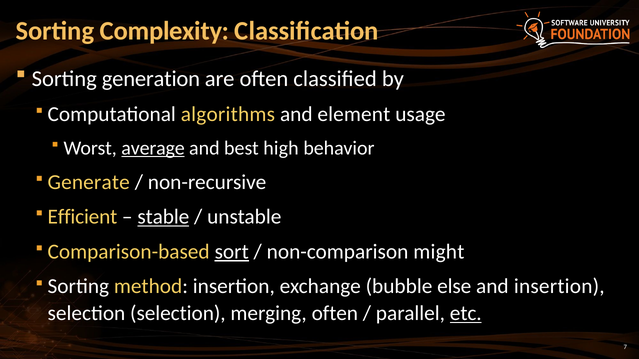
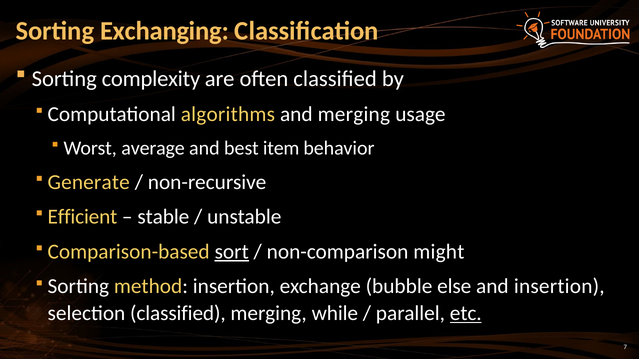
Complexity: Complexity -> Exchanging (164, 31)
generation: generation -> complexity (151, 79)
and element: element -> merging (354, 114)
average underline: present -> none (153, 148)
high: high -> item (281, 148)
stable underline: present -> none (163, 217)
selection selection: selection -> classified (178, 314)
merging often: often -> while (335, 314)
